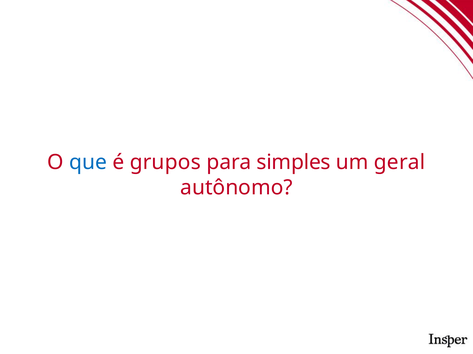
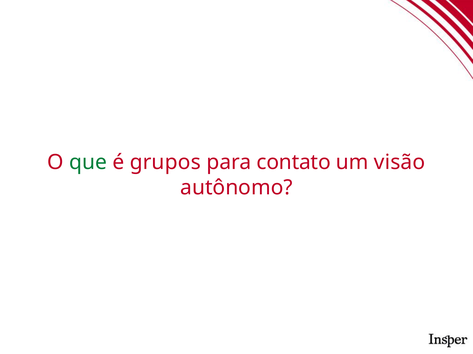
que colour: blue -> green (88, 163)
simples: simples -> contato (294, 163)
geral: geral -> visão (400, 163)
